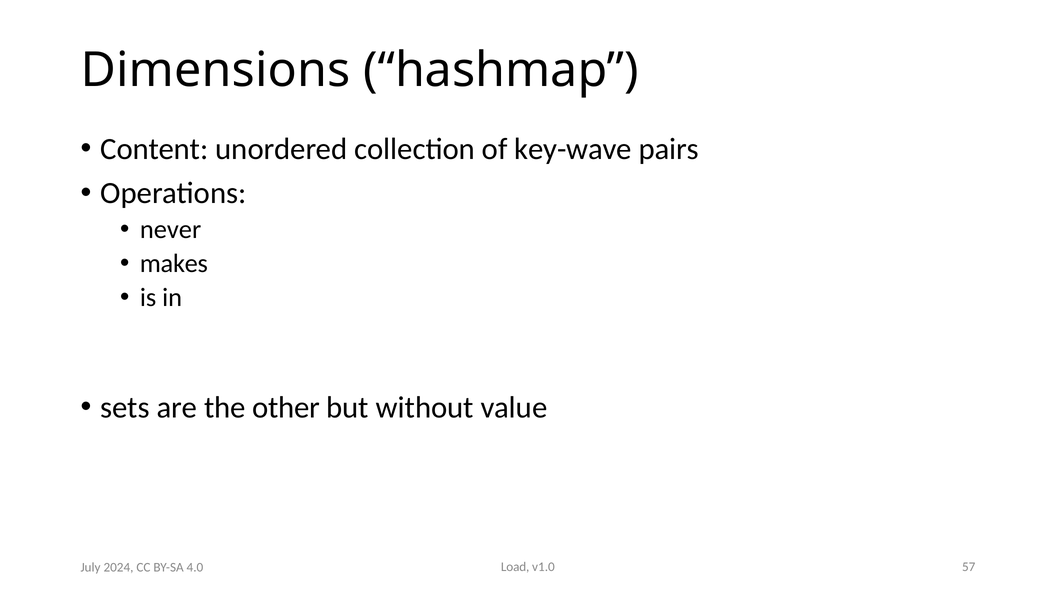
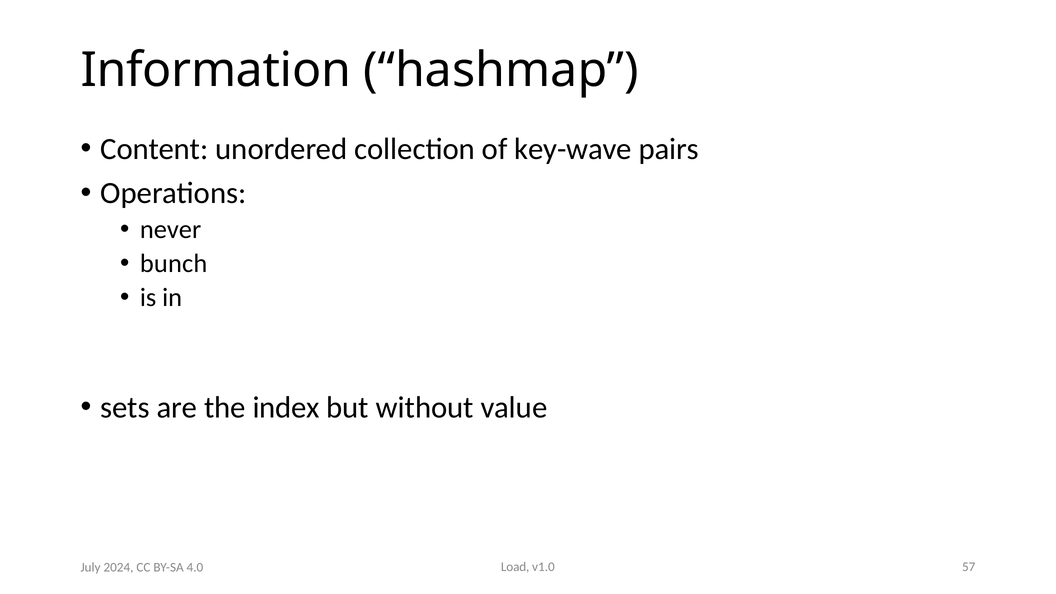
Dimensions: Dimensions -> Information (216, 70)
makes: makes -> bunch (174, 264)
other: other -> index (286, 408)
